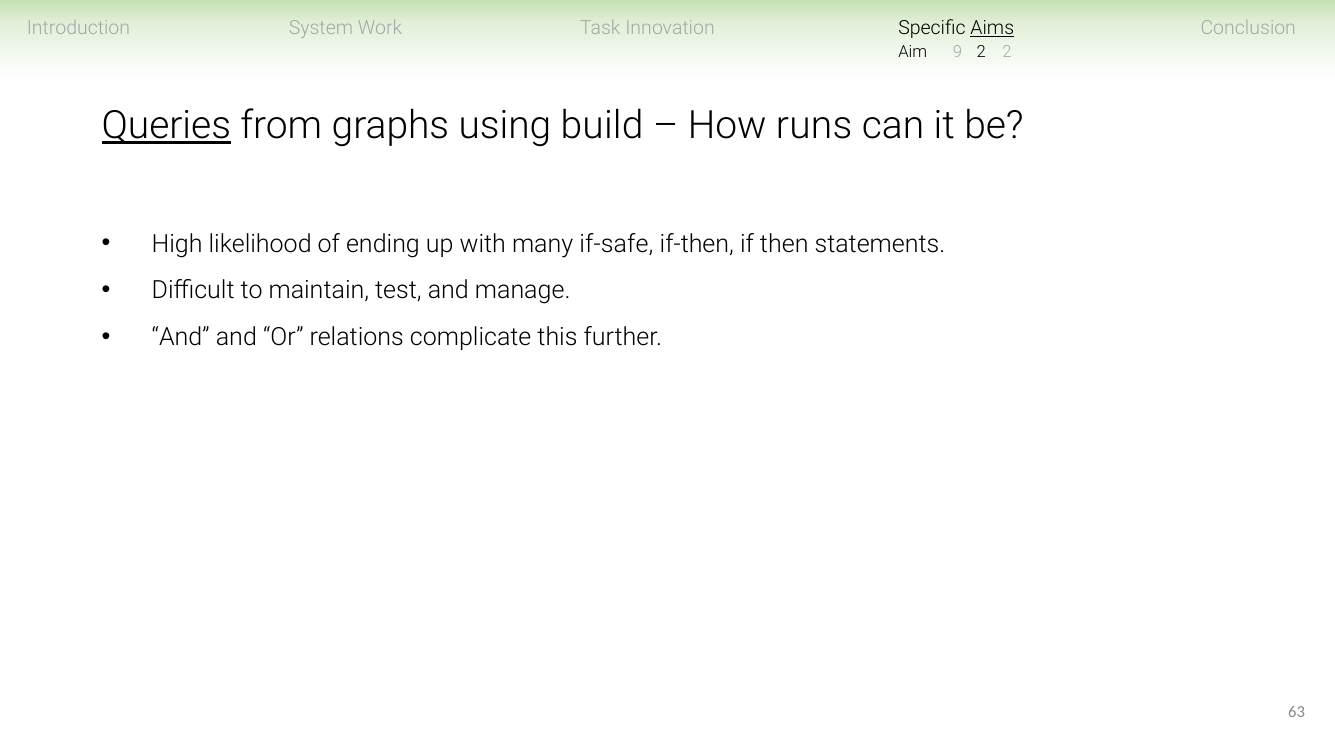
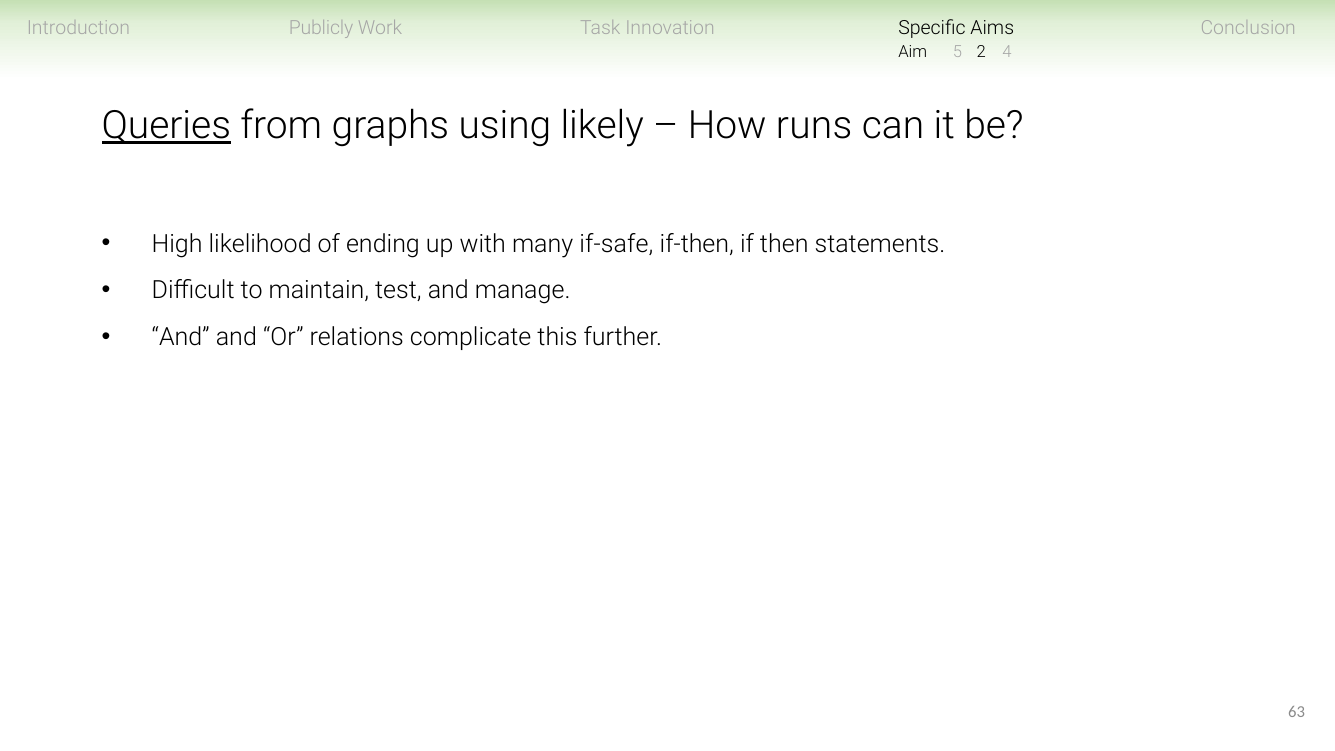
System: System -> Publicly (321, 28)
Aims underline: present -> none (992, 28)
9: 9 -> 5 (957, 52)
2 2: 2 -> 4 (1007, 52)
build: build -> likely (602, 126)
